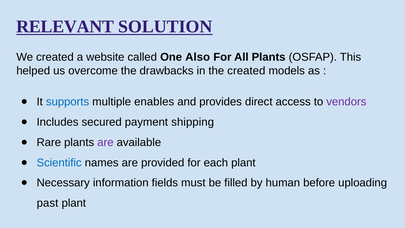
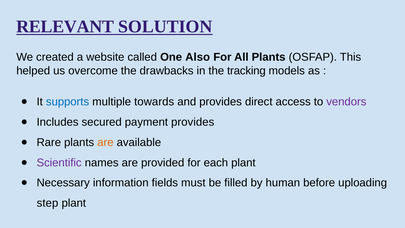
the created: created -> tracking (246, 71)
enables: enables -> towards (154, 102)
payment shipping: shipping -> provides (193, 122)
are colour: purple -> orange (105, 142)
Scientific colour: blue -> purple (59, 162)
past: past -> step (47, 203)
